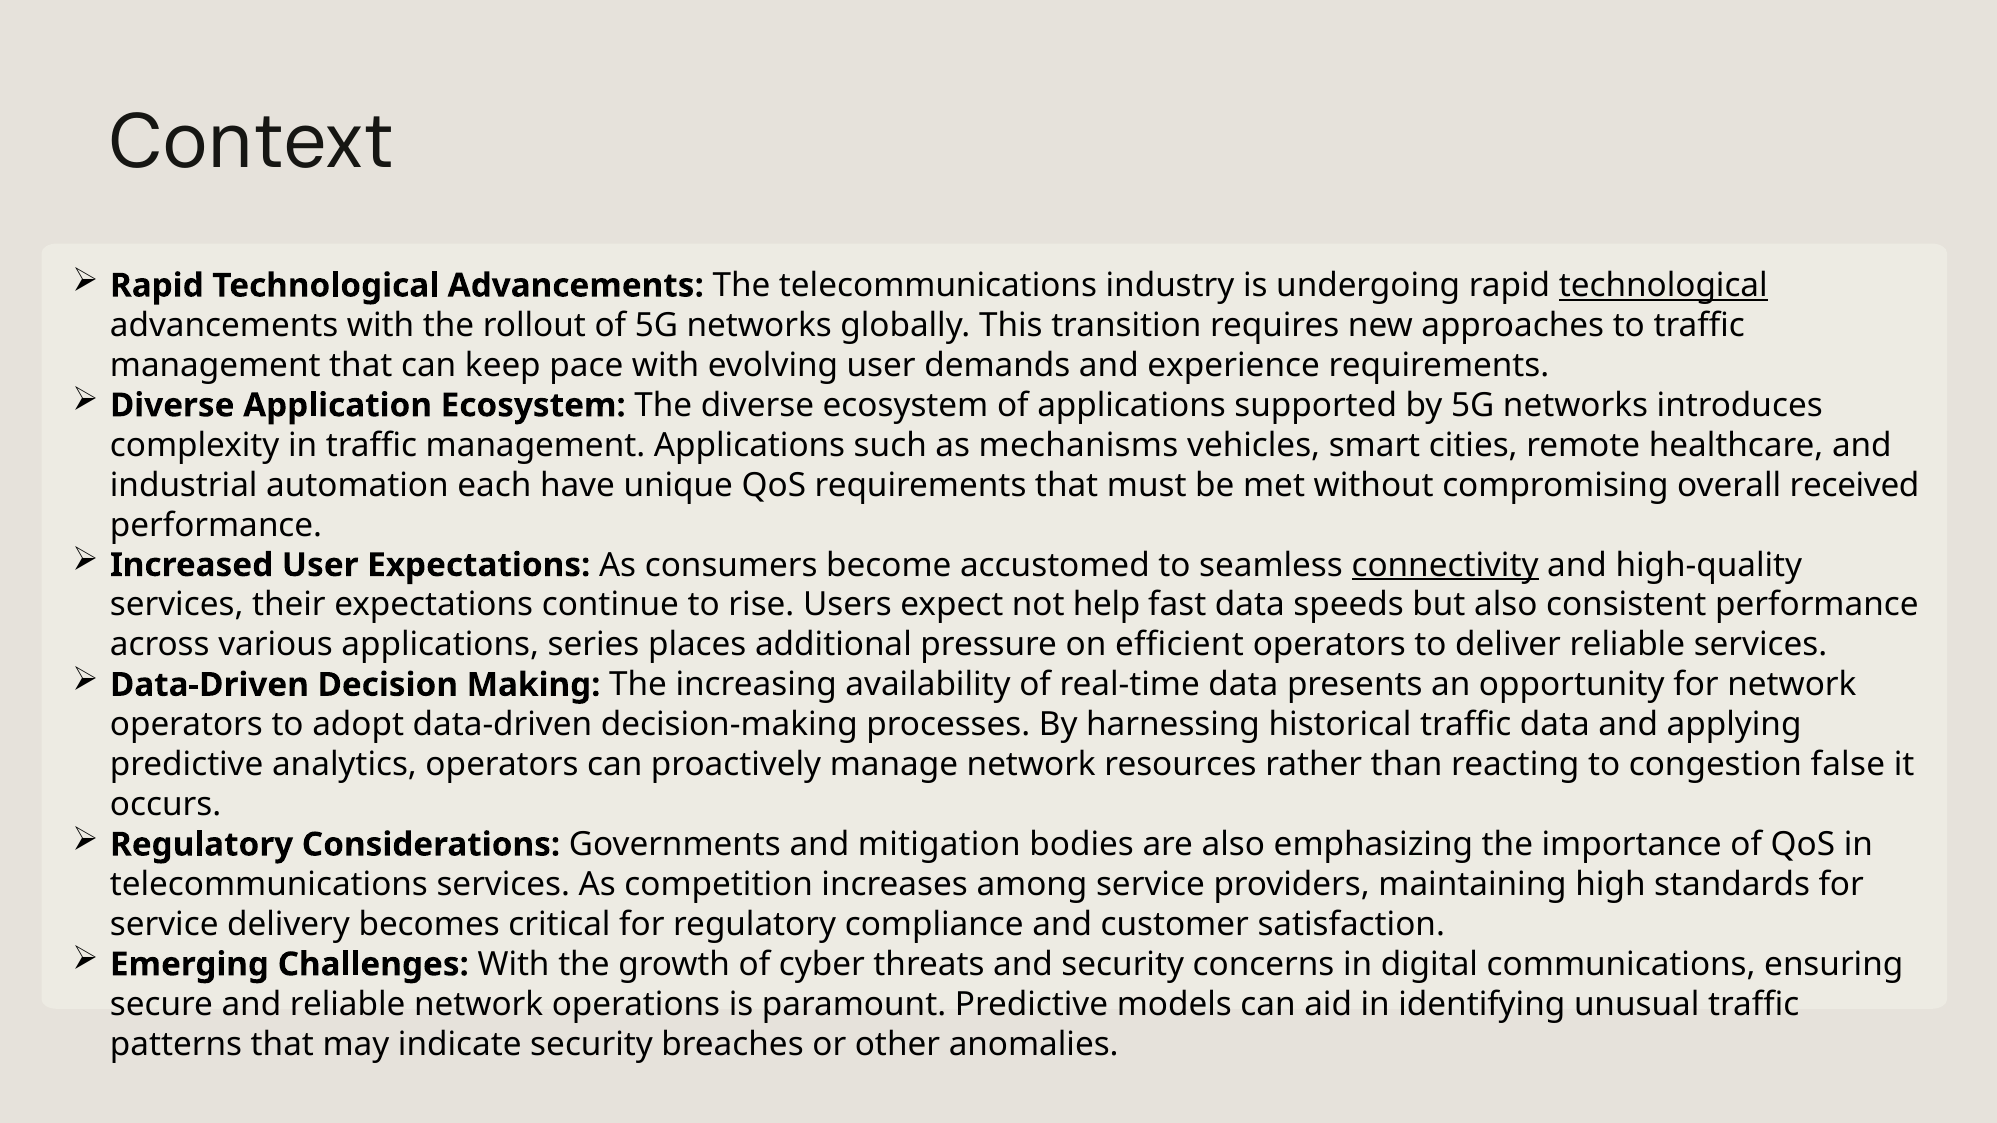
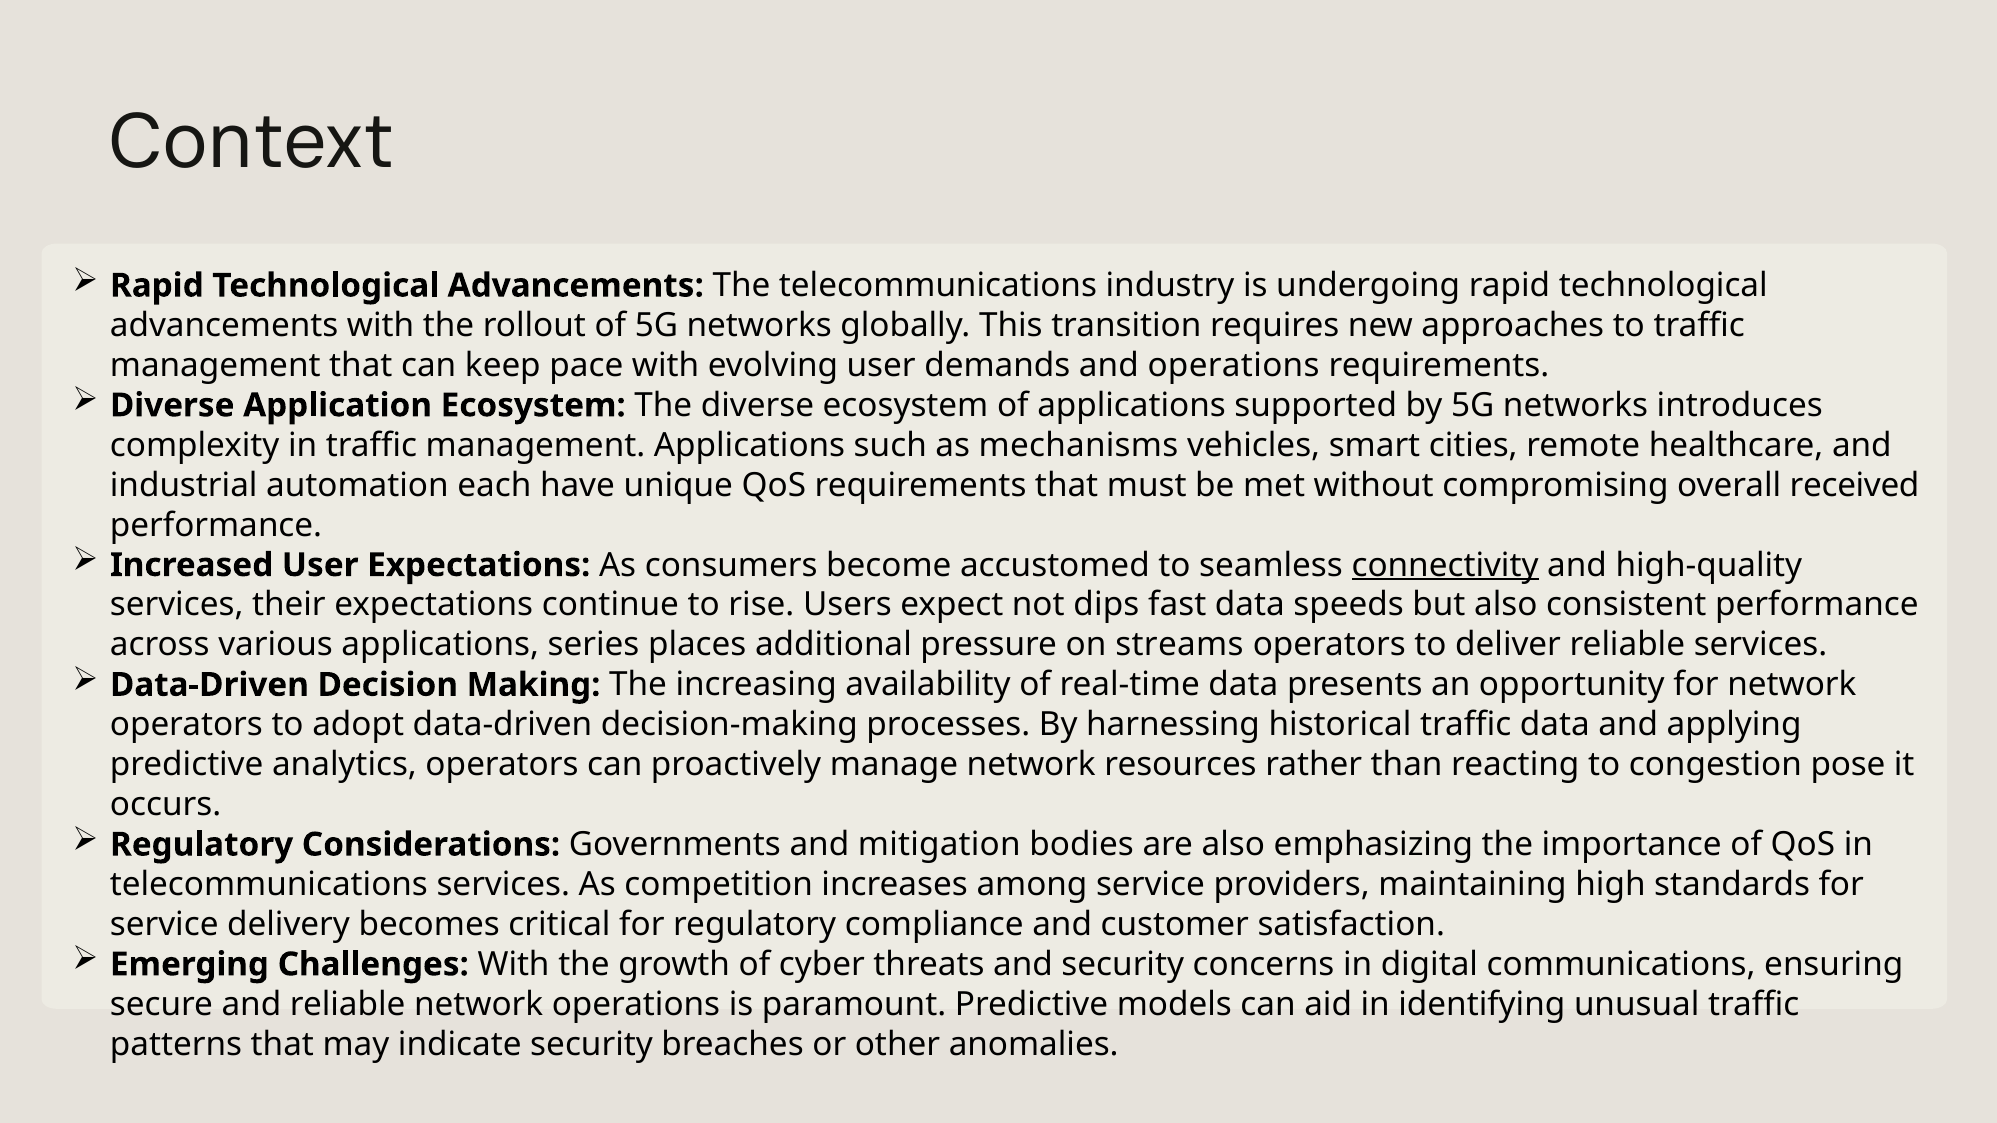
technological underline: present -> none (1663, 286)
and experience: experience -> operations (1234, 366)
help: help -> dips (1106, 605)
efficient: efficient -> streams (1179, 645)
false: false -> pose (1848, 765)
